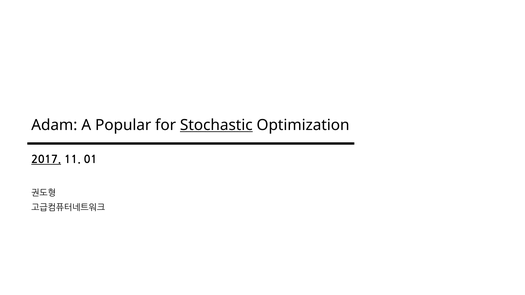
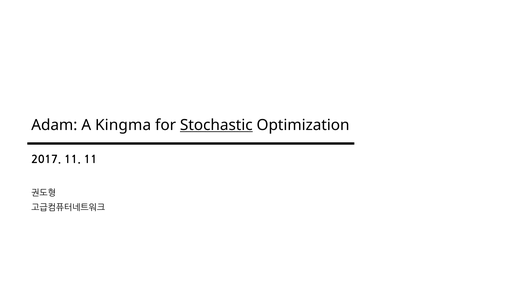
Popular: Popular -> Kingma (123, 125)
2017 underline: present -> none (46, 160)
11 01: 01 -> 11 (90, 160)
